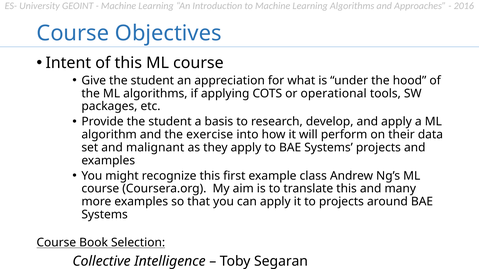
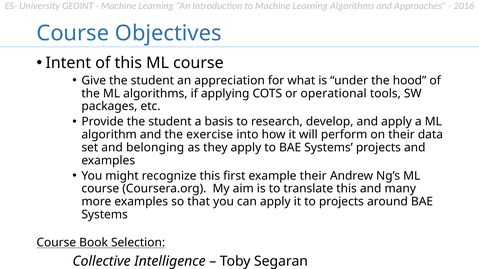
malignant: malignant -> belonging (155, 148)
example class: class -> their (313, 176)
